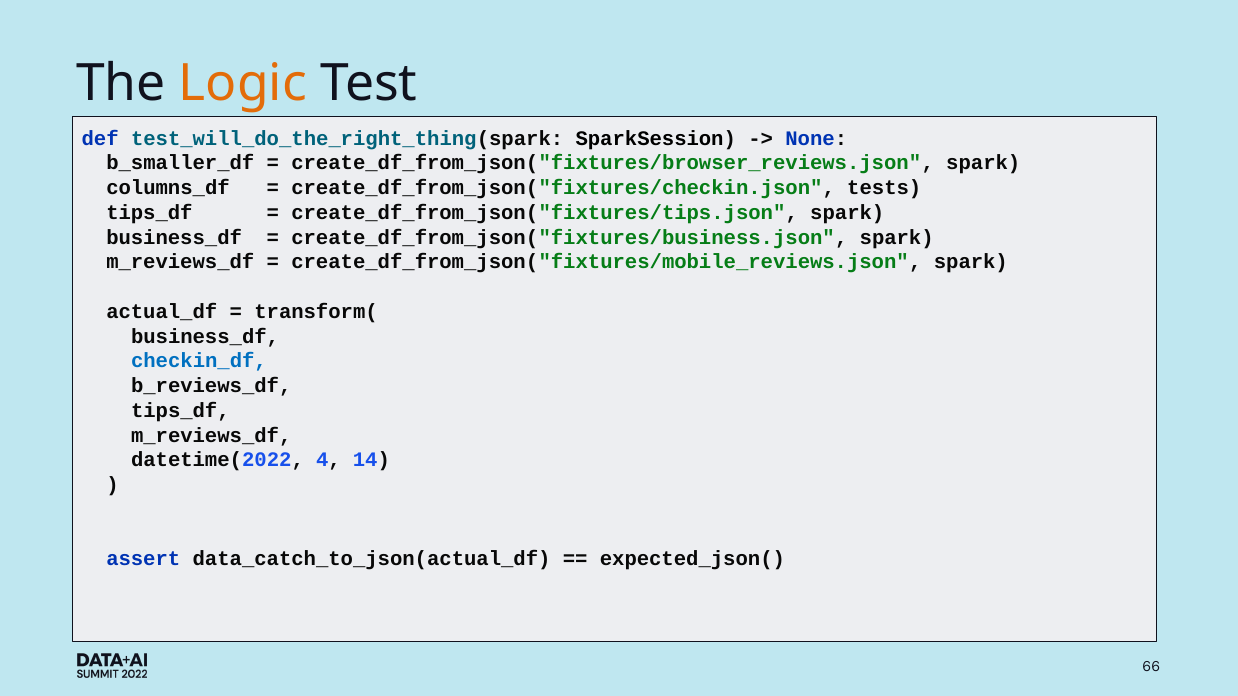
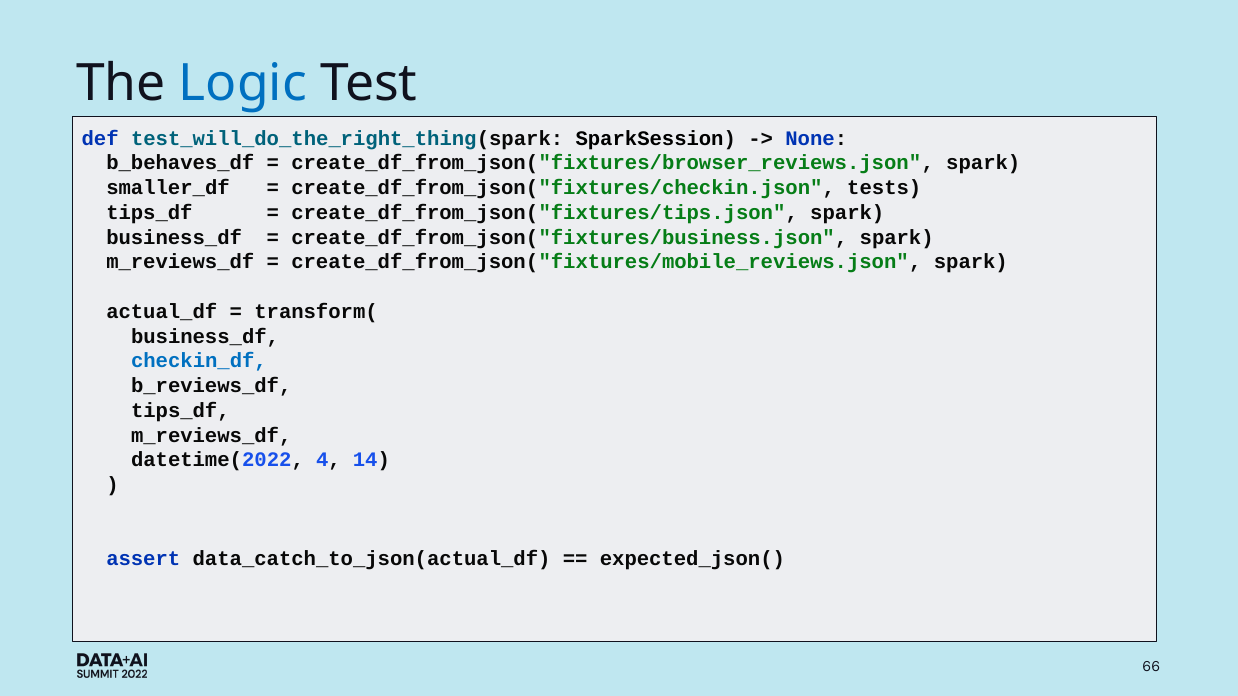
Logic colour: orange -> blue (243, 84)
b_smaller_df: b_smaller_df -> b_behaves_df (180, 163)
columns_df: columns_df -> smaller_df (168, 188)
